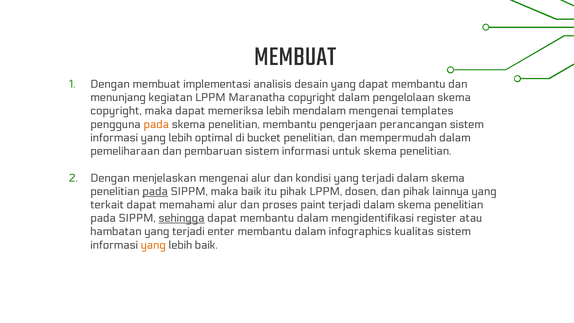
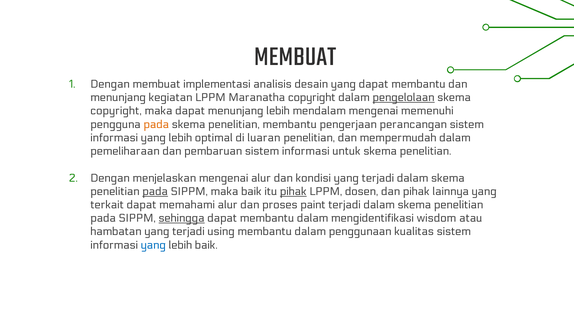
pengelolaan underline: none -> present (404, 98)
dapat memeriksa: memeriksa -> menunjang (236, 111)
templates: templates -> memenuhi (427, 111)
bucket: bucket -> luaran (264, 138)
pihak underline: none -> present (293, 191)
register: register -> wisdom (436, 218)
enter: enter -> using (221, 232)
infographics: infographics -> penggunaan (360, 232)
yang colour: orange -> blue (153, 245)
